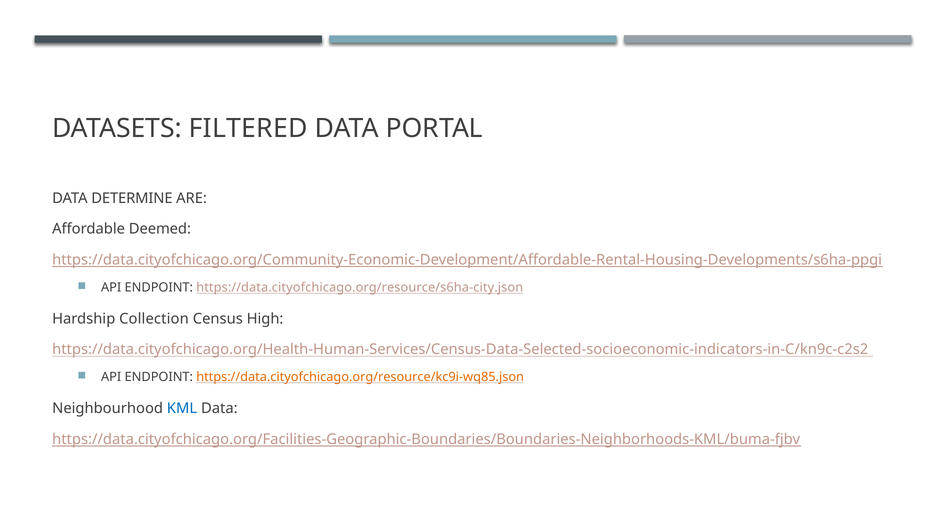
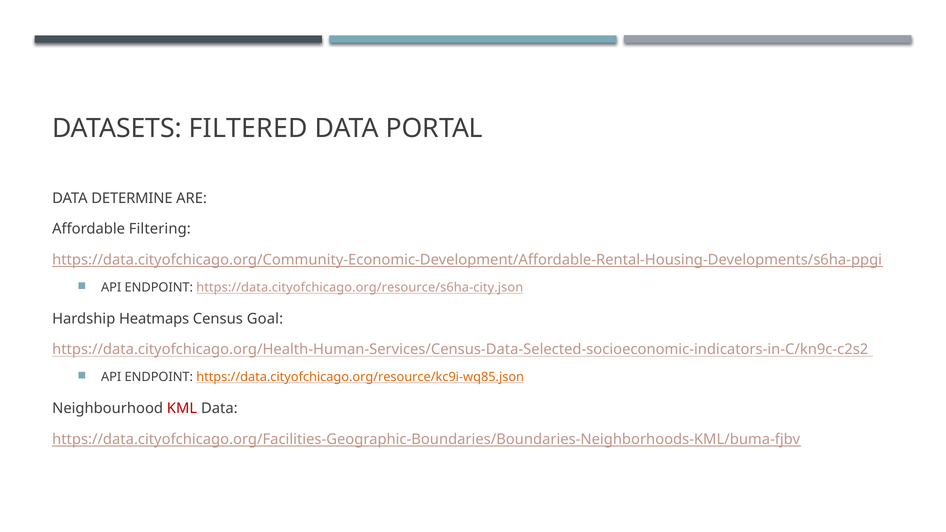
Deemed: Deemed -> Filtering (160, 229)
Collection: Collection -> Heatmaps (154, 319)
High: High -> Goal (265, 319)
KML colour: blue -> red (182, 408)
